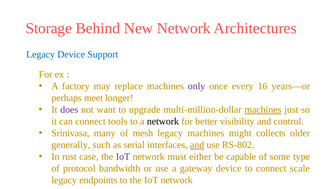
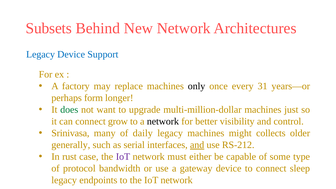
Storage: Storage -> Subsets (49, 28)
only colour: purple -> black (197, 86)
16: 16 -> 31 (263, 86)
meet: meet -> form (94, 98)
does colour: purple -> green (69, 110)
machines underline: present -> none (263, 110)
tools: tools -> grow (118, 121)
mesh: mesh -> daily (143, 133)
RS-802: RS-802 -> RS-212 (238, 145)
scale: scale -> sleep (300, 168)
